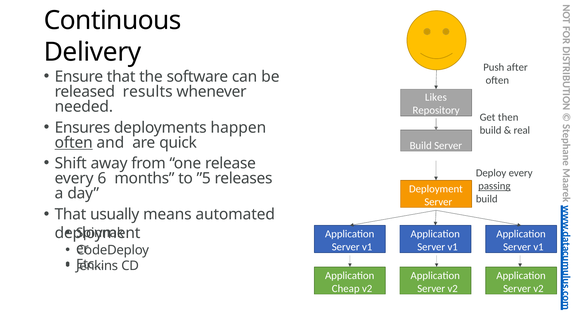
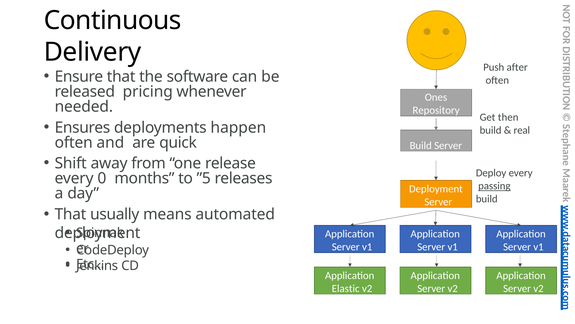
results: results -> pricing (148, 92)
Likes: Likes -> Ones (436, 97)
often underline: present -> none (74, 142)
6: 6 -> 0 (102, 178)
Cheap: Cheap -> Elastic (346, 288)
